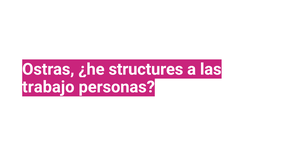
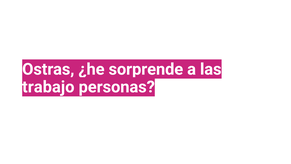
structures: structures -> sorprende (146, 69)
